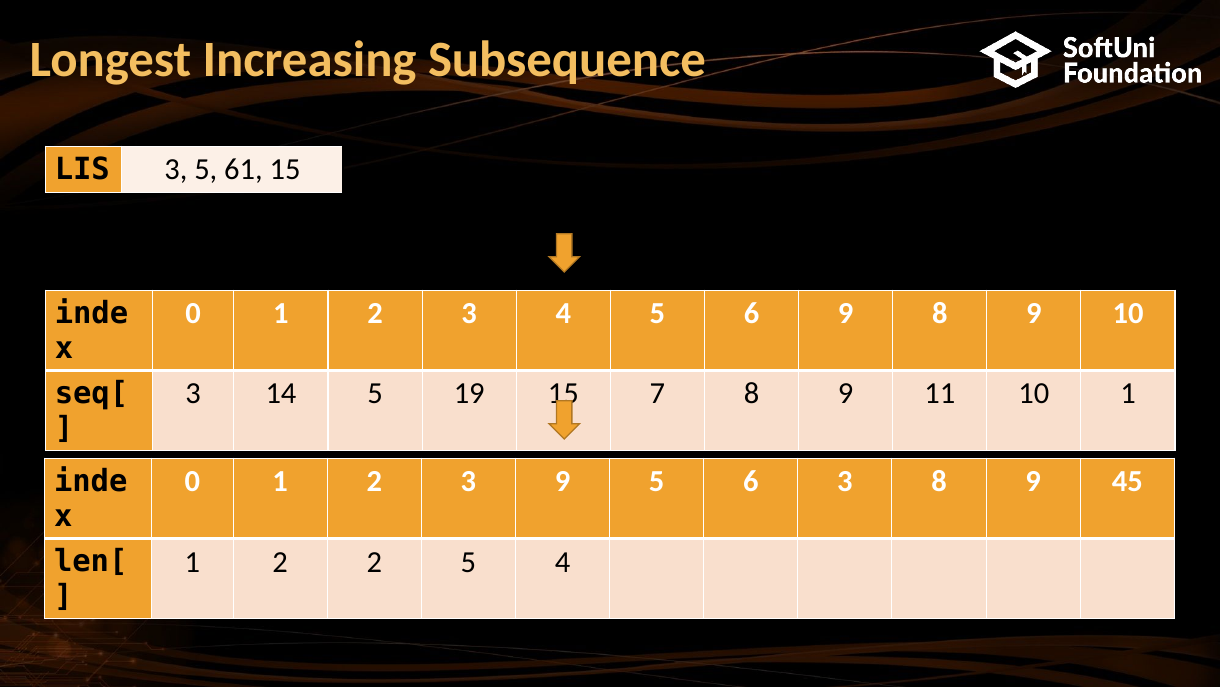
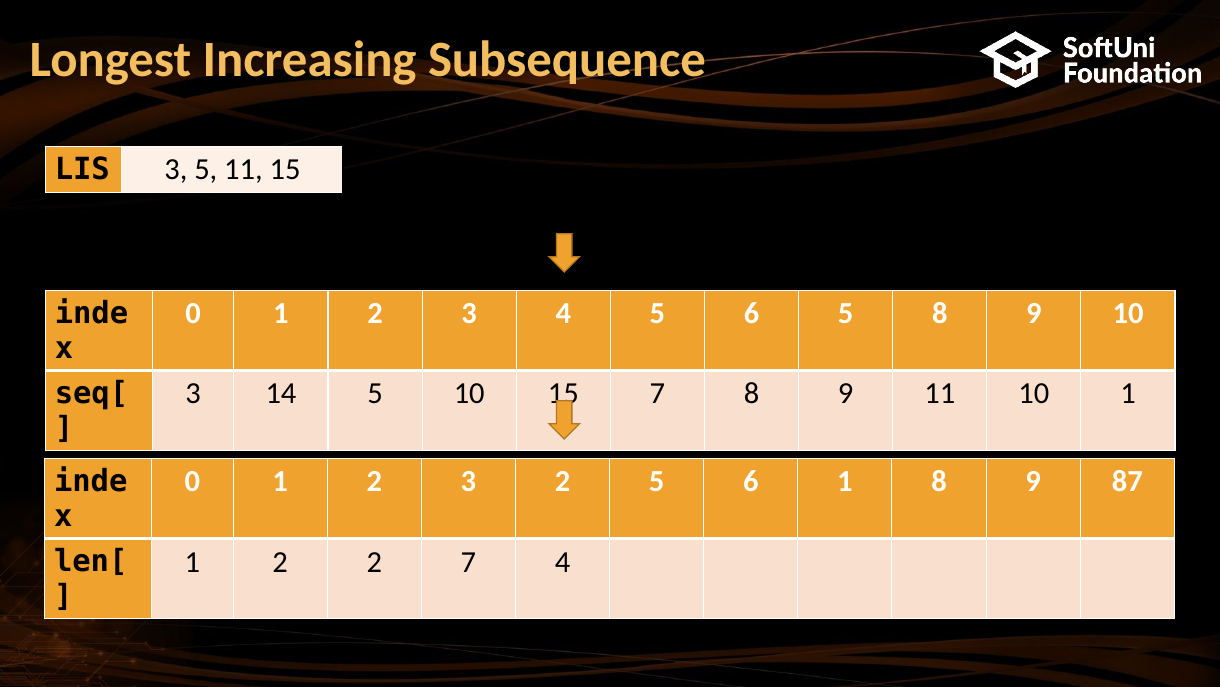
5 61: 61 -> 11 (243, 169)
6 9: 9 -> 5 (846, 313)
5 19: 19 -> 10 (469, 394)
3 9: 9 -> 2 (563, 481)
6 3: 3 -> 1 (845, 481)
45: 45 -> 87 (1127, 481)
2 5: 5 -> 7 (468, 561)
